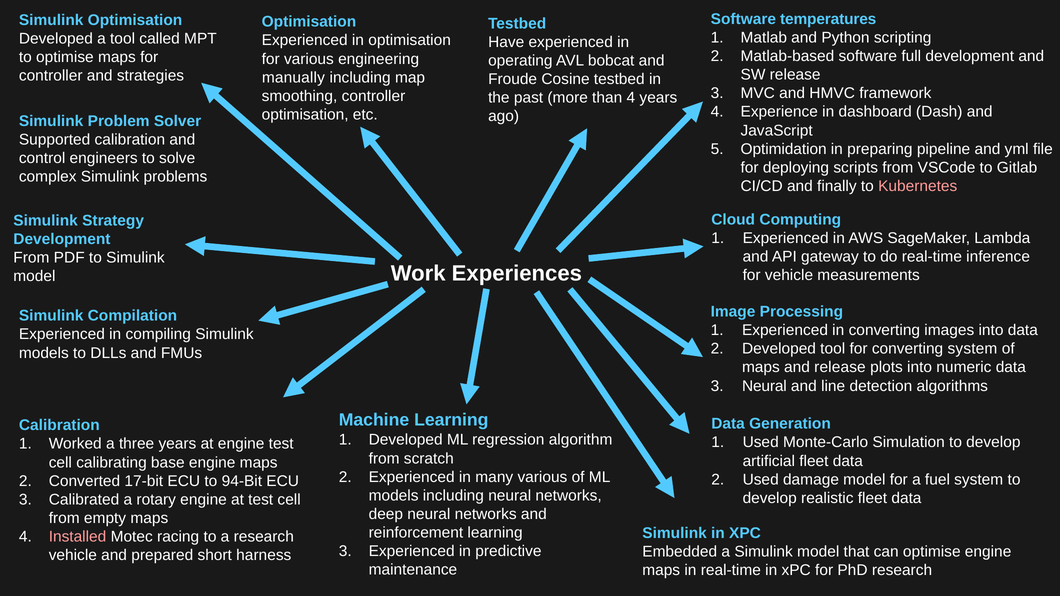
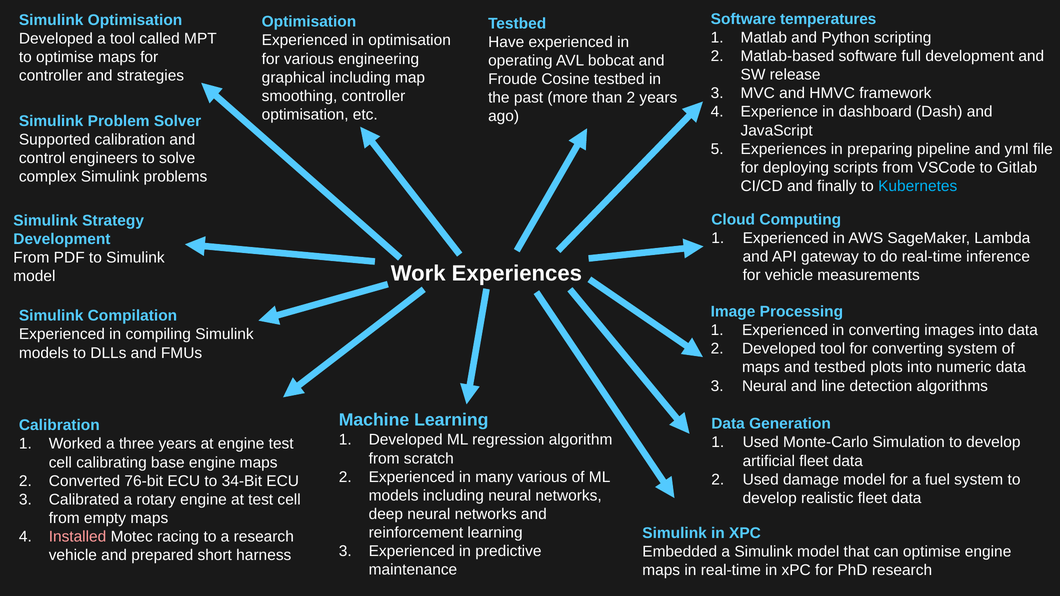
manually: manually -> graphical (293, 78)
than 4: 4 -> 2 (631, 98)
Optimidation: Optimidation -> Experiences (784, 149)
Kubernetes colour: pink -> light blue (918, 186)
and release: release -> testbed (840, 368)
17-bit: 17-bit -> 76-bit (144, 481)
94-Bit: 94-Bit -> 34-Bit (242, 481)
